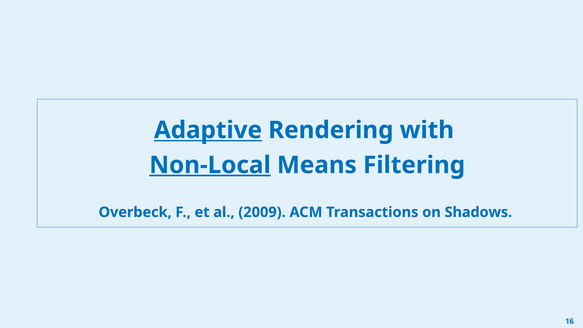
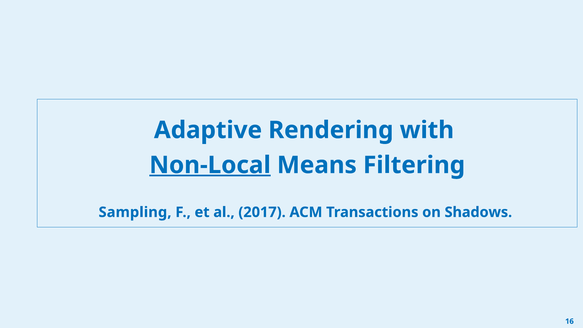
Adaptive underline: present -> none (208, 130)
Overbeck: Overbeck -> Sampling (135, 212)
2009: 2009 -> 2017 (262, 212)
